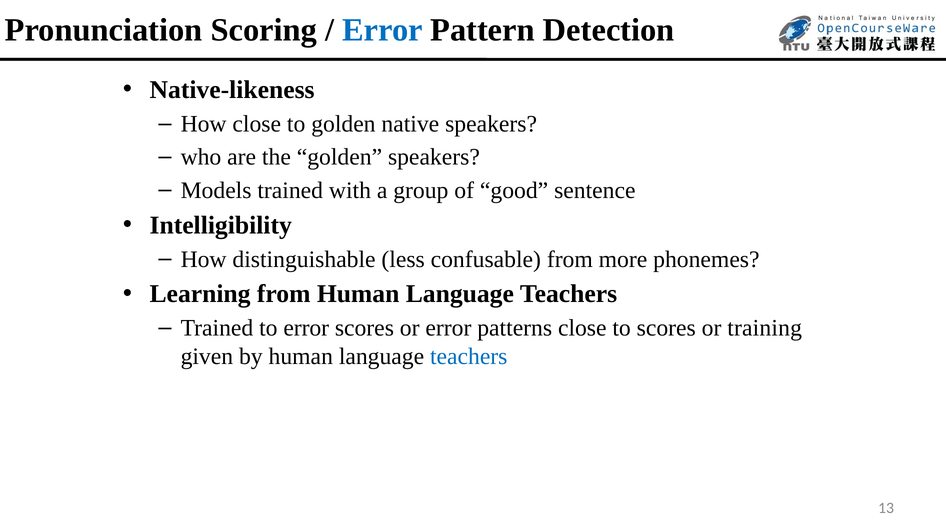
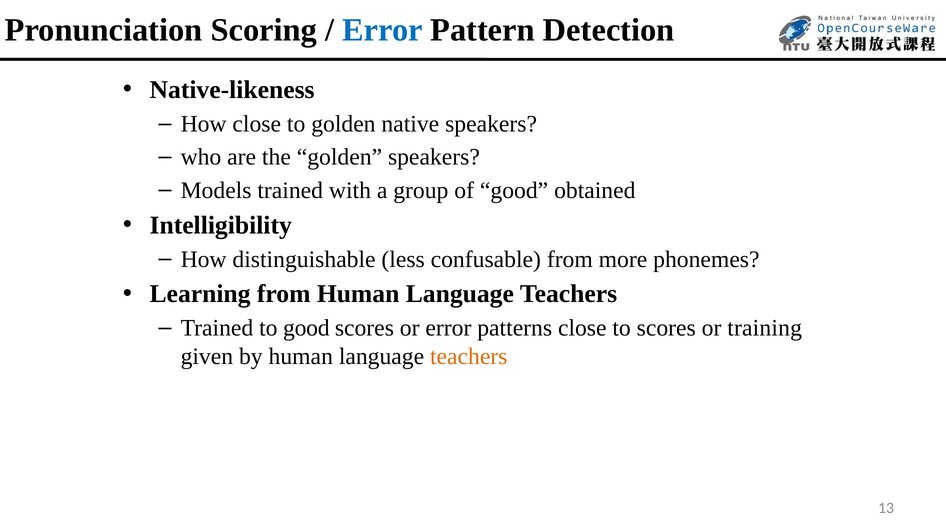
sentence: sentence -> obtained (595, 190)
to error: error -> good (306, 328)
teachers colour: blue -> orange (469, 357)
